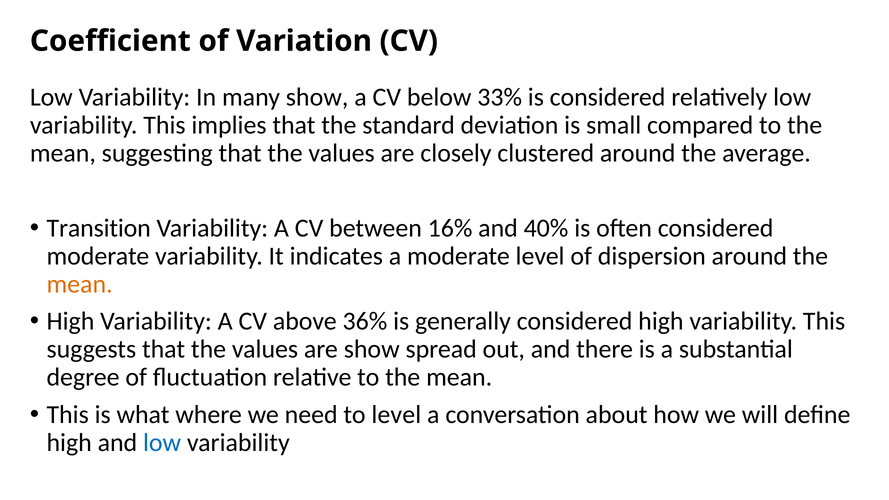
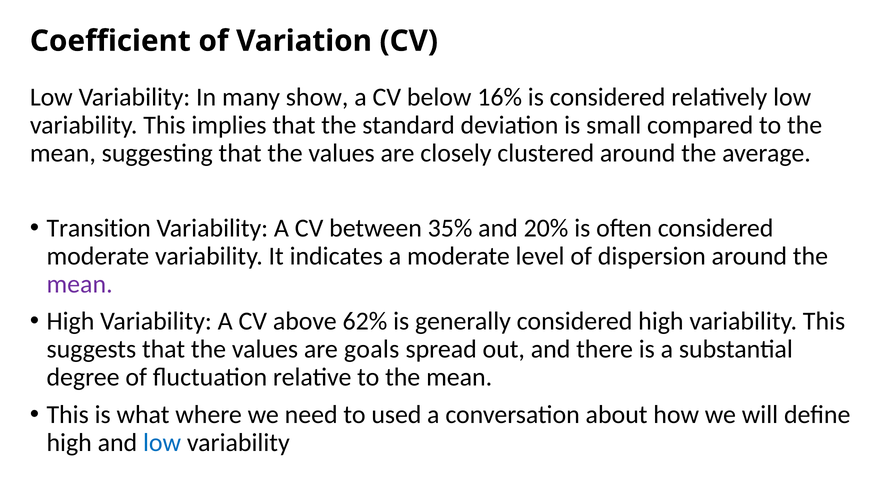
33%: 33% -> 16% (500, 97)
16%: 16% -> 35% (450, 228)
40%: 40% -> 20% (546, 228)
mean colour: orange -> purple (80, 284)
36%: 36% -> 62% (365, 321)
are show: show -> goals (372, 349)
to level: level -> used (396, 415)
